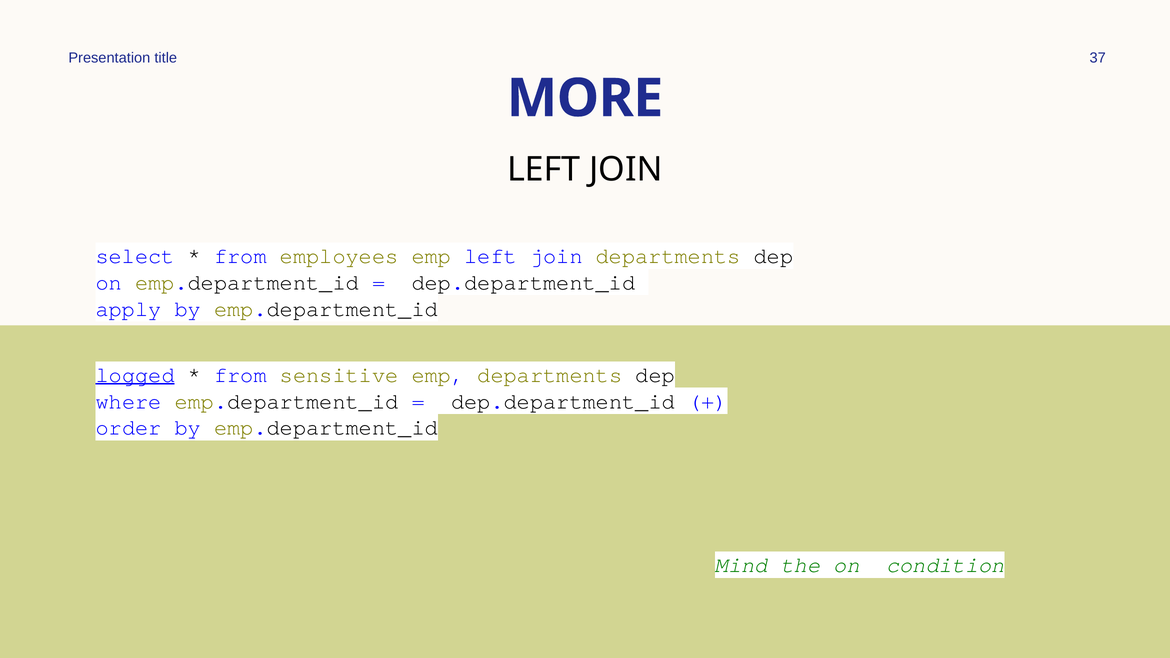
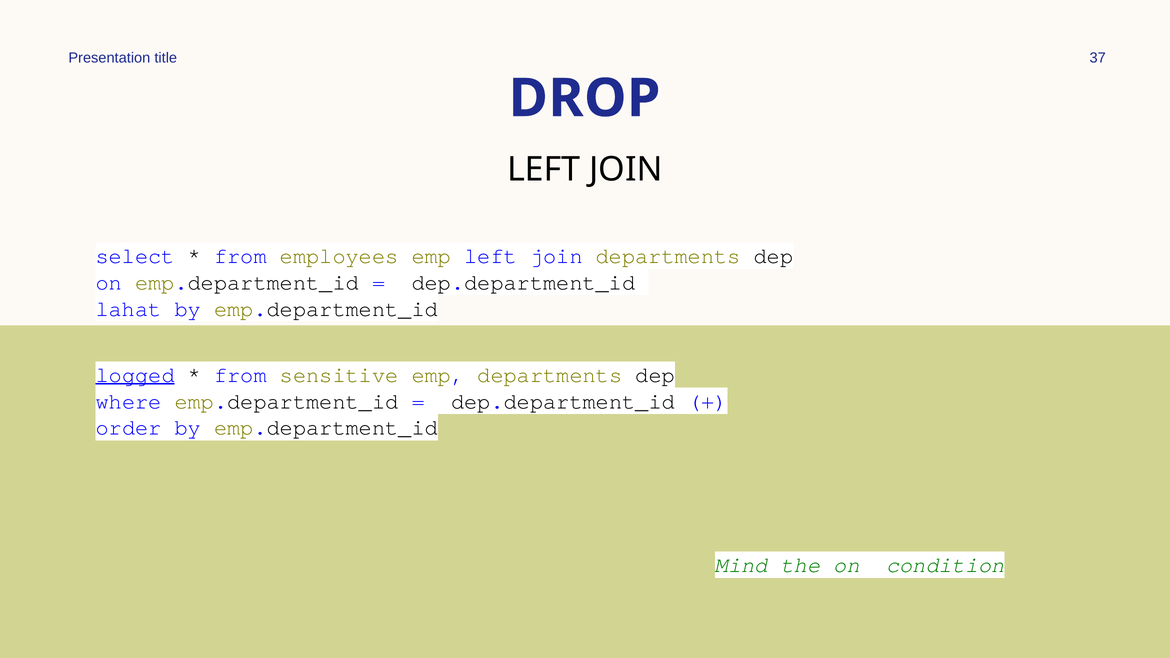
MORE: MORE -> DROP (584, 98)
apply: apply -> lahat (129, 309)
